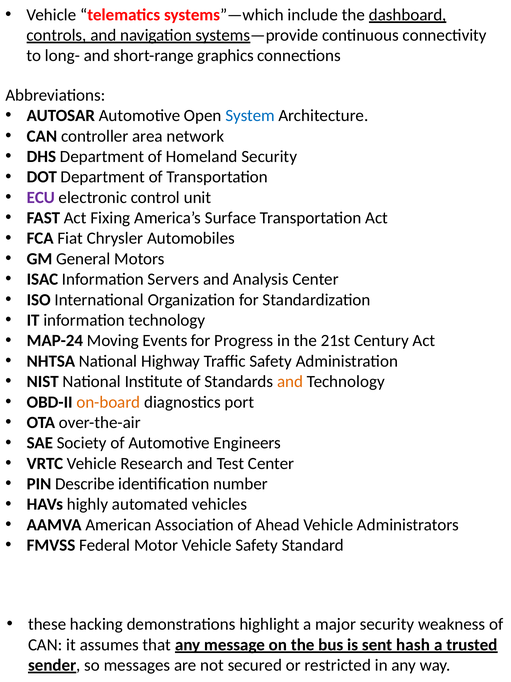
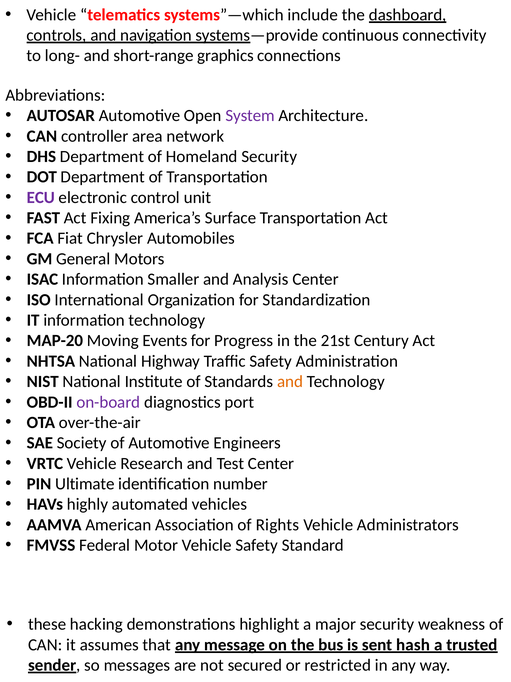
System colour: blue -> purple (250, 115)
Servers: Servers -> Smaller (173, 279)
MAP-24: MAP-24 -> MAP-20 (55, 340)
on-board colour: orange -> purple (108, 402)
Describe: Describe -> Ultimate (85, 483)
Ahead: Ahead -> Rights (278, 524)
